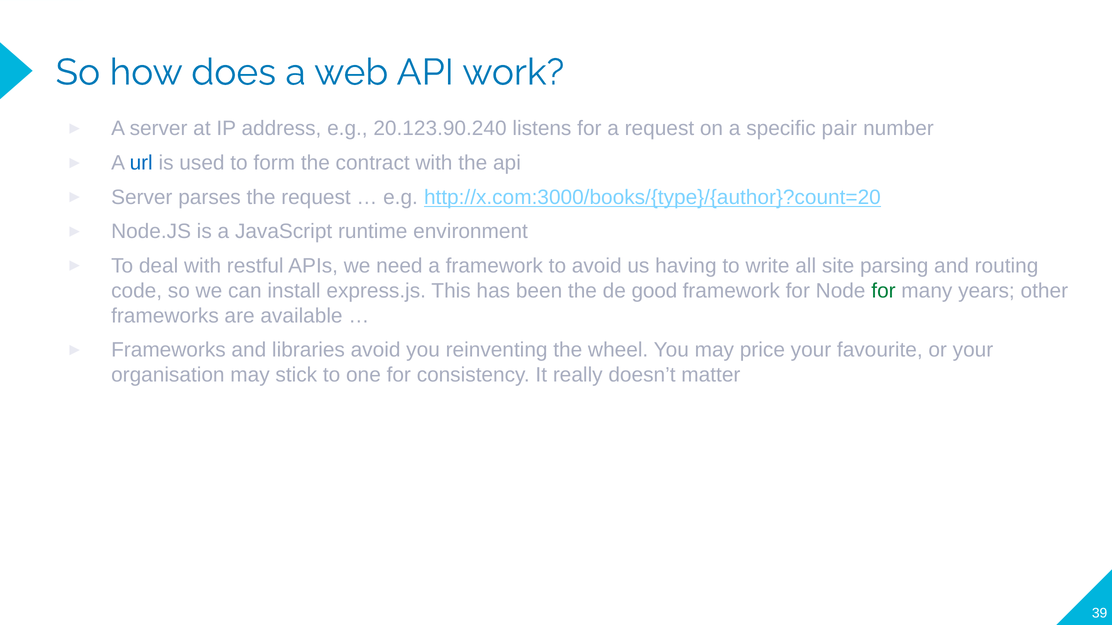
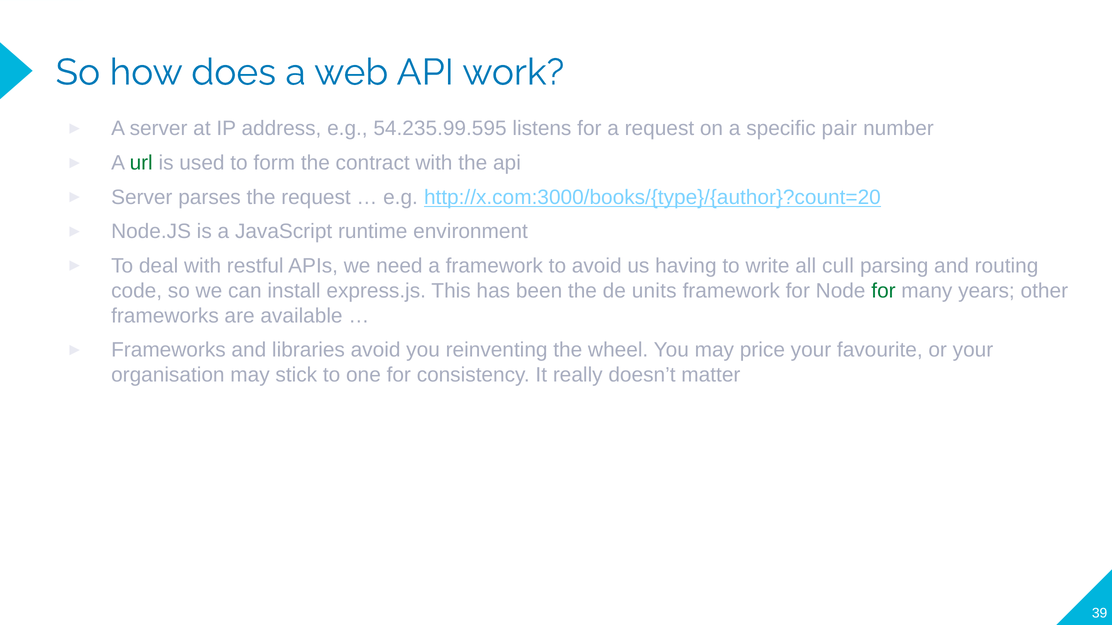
20.123.90.240: 20.123.90.240 -> 54.235.99.595 (440, 129)
url colour: blue -> green (141, 163)
site: site -> cull (838, 266)
good: good -> units (654, 291)
